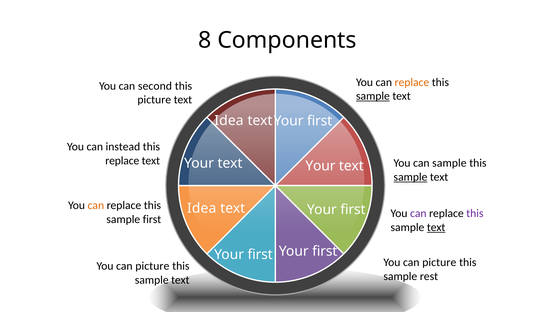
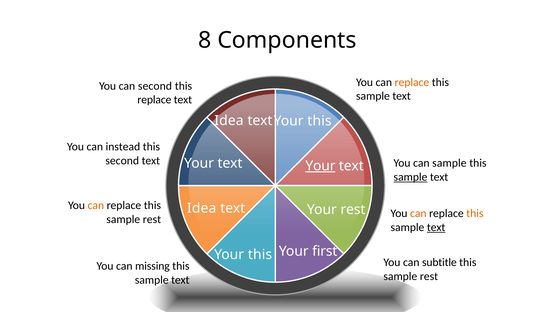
sample underline: present -> none (373, 96)
picture: picture -> replace (154, 100)
first: first -> this (320, 121)
replace: replace -> second (122, 161)
Your underline: none -> present (320, 166)
first: first -> rest (353, 210)
can colour: purple -> orange (418, 213)
this colour: purple -> orange (475, 213)
first: first -> rest (152, 219)
first: first -> this (260, 255)
picture: picture -> subtitle (439, 262)
picture: picture -> missing (152, 266)
